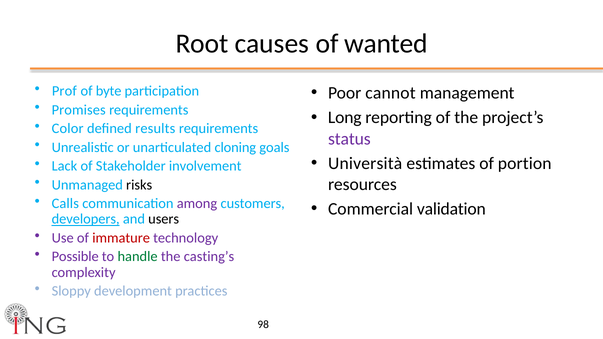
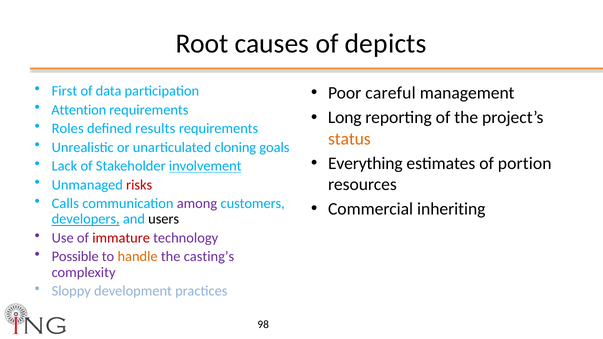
wanted: wanted -> depicts (386, 44)
Prof: Prof -> First (64, 91)
byte: byte -> data (109, 91)
cannot: cannot -> careful (390, 93)
Promises: Promises -> Attention (79, 110)
Color: Color -> Roles (68, 129)
status colour: purple -> orange (349, 139)
Università: Università -> Everything (365, 163)
involvement underline: none -> present (205, 166)
risks colour: black -> red (139, 185)
validation: validation -> inheriting (451, 209)
handle colour: green -> orange (138, 257)
